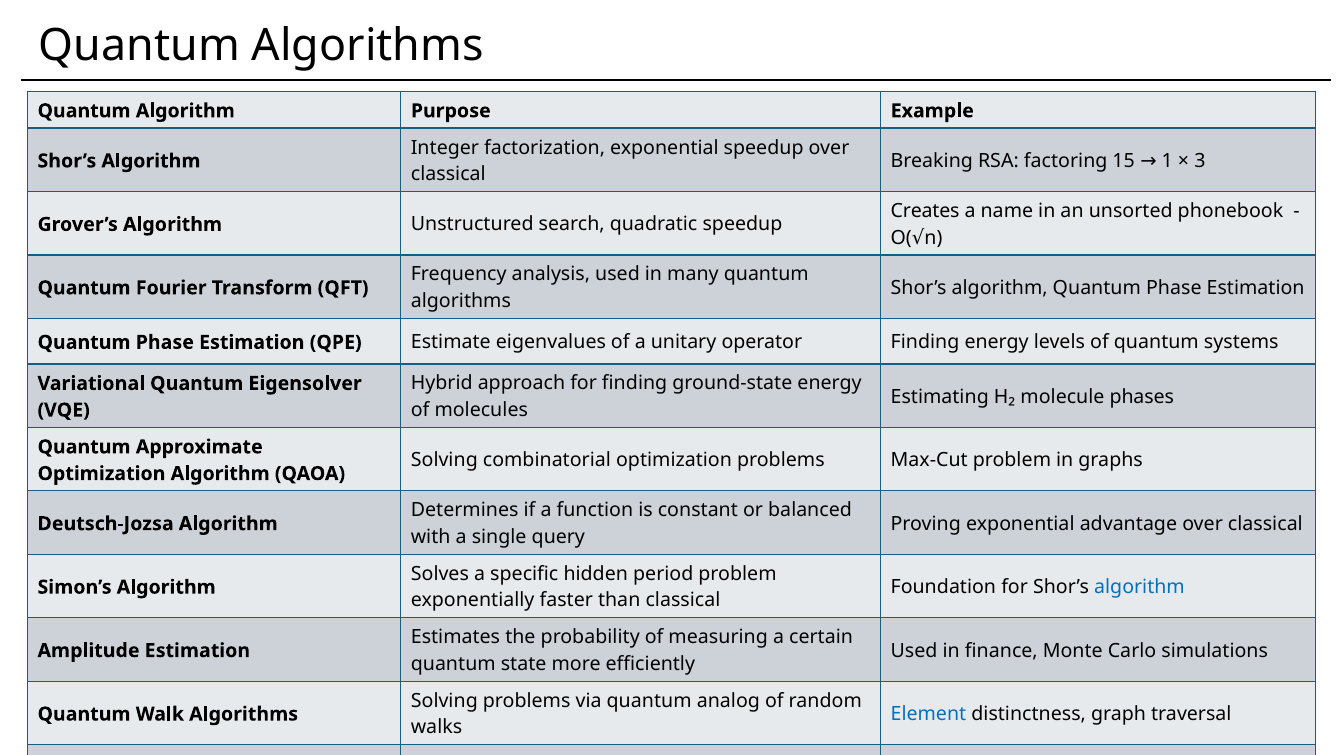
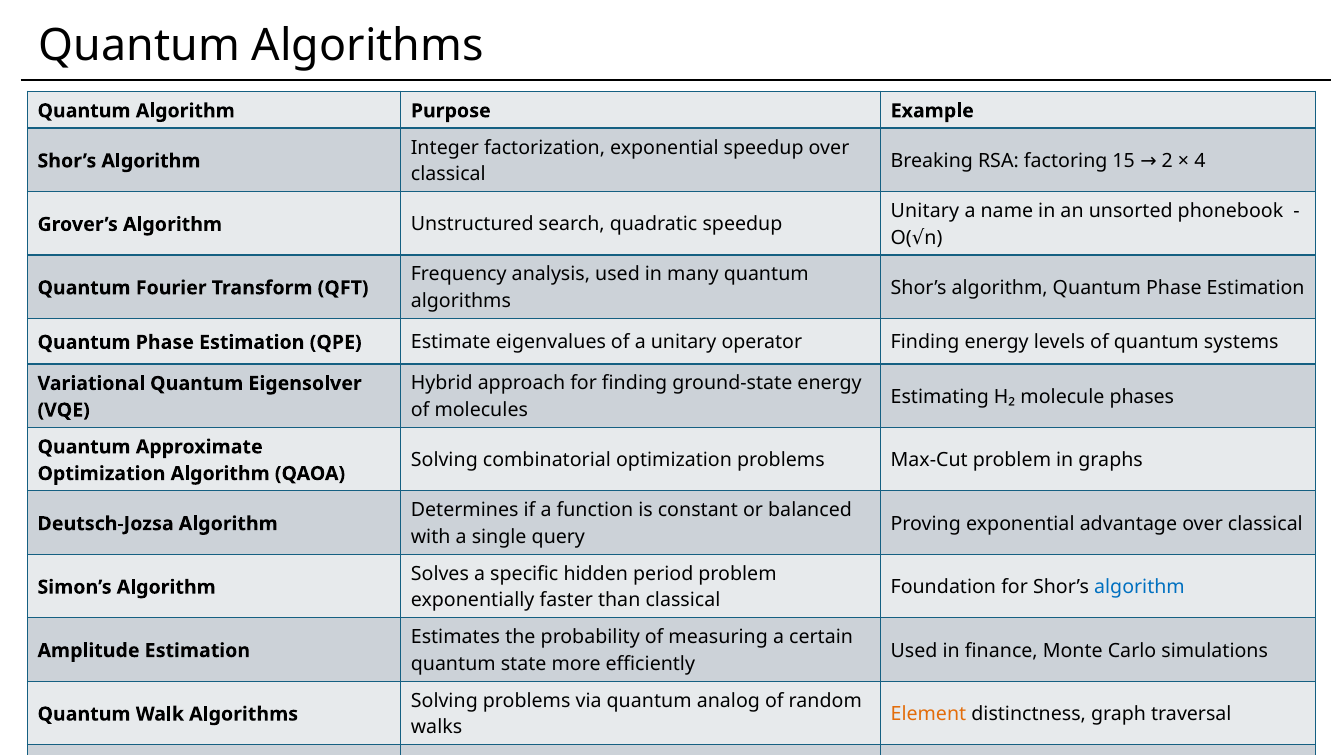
1: 1 -> 2 (1167, 161)
3: 3 -> 4 (1200, 161)
Creates: Creates -> Unitary (925, 211)
Element colour: blue -> orange (928, 715)
